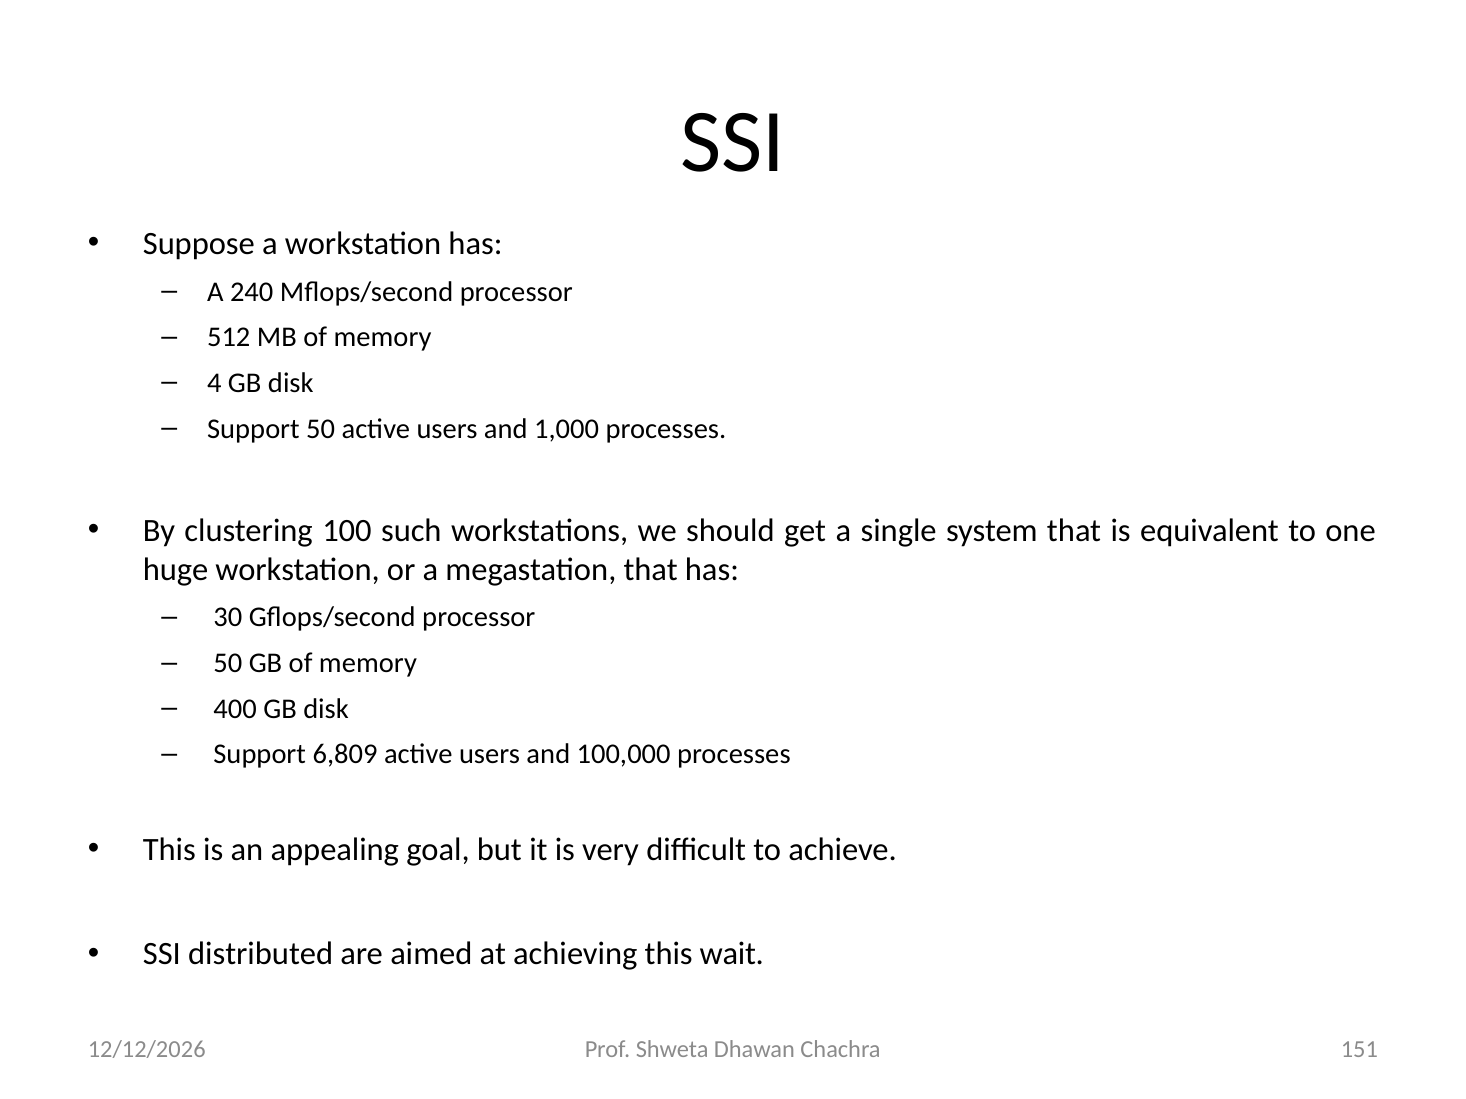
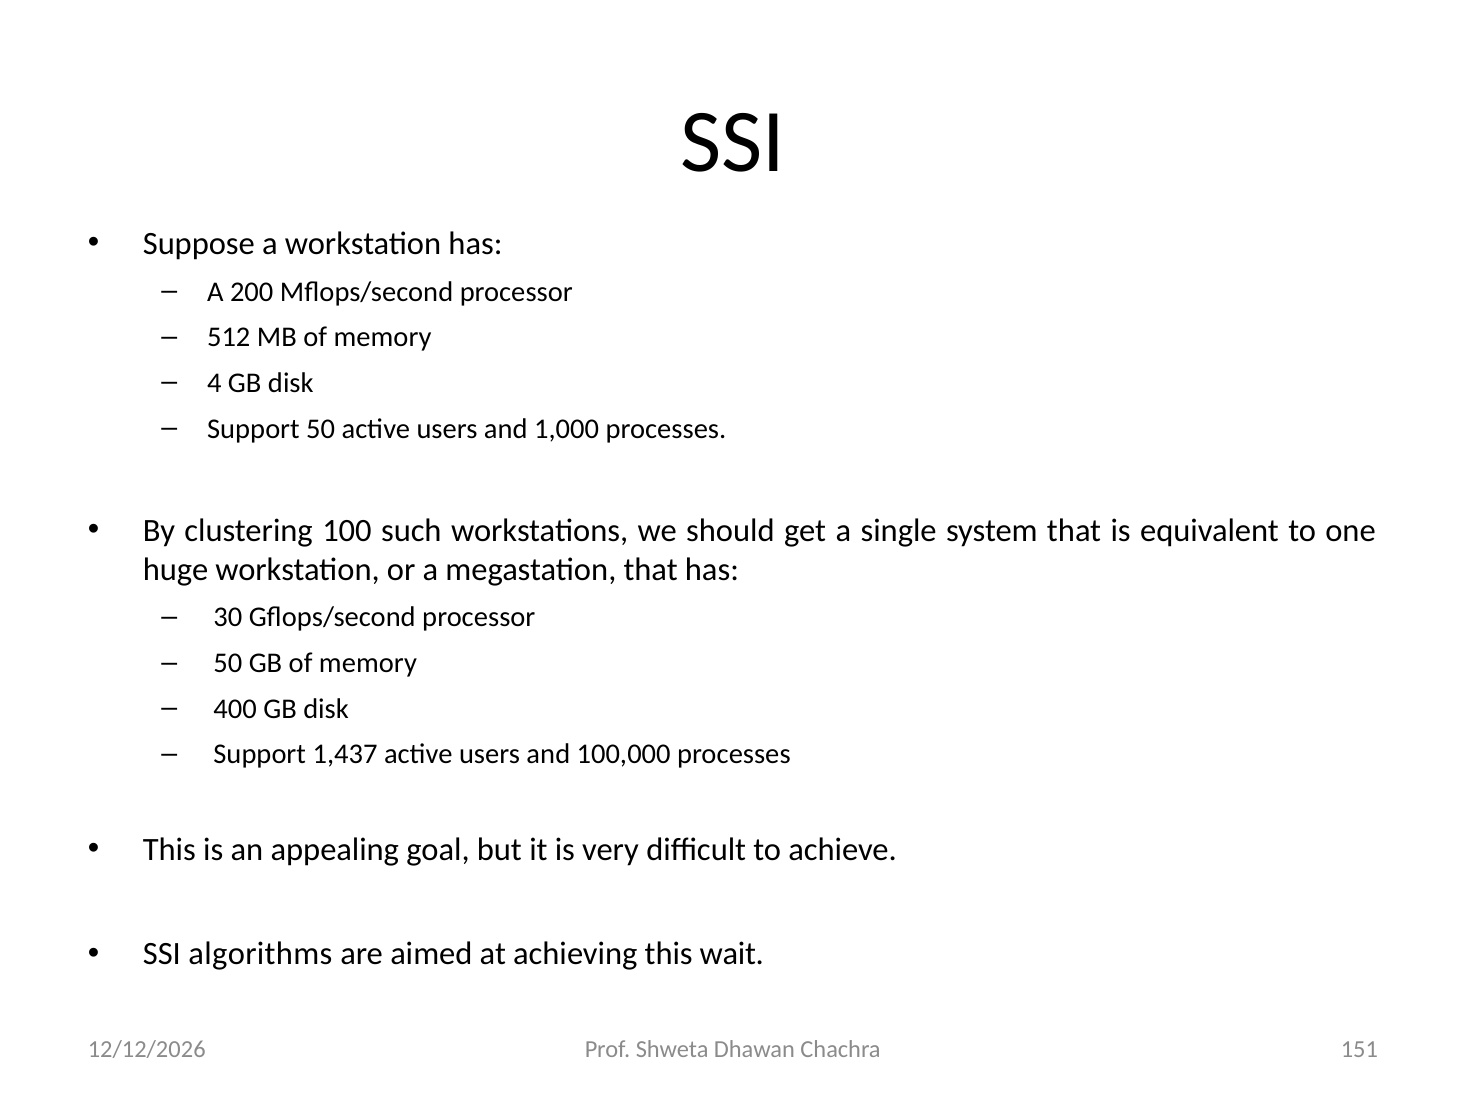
240: 240 -> 200 (252, 292)
6,809: 6,809 -> 1,437 (345, 755)
distributed: distributed -> algorithms (260, 955)
